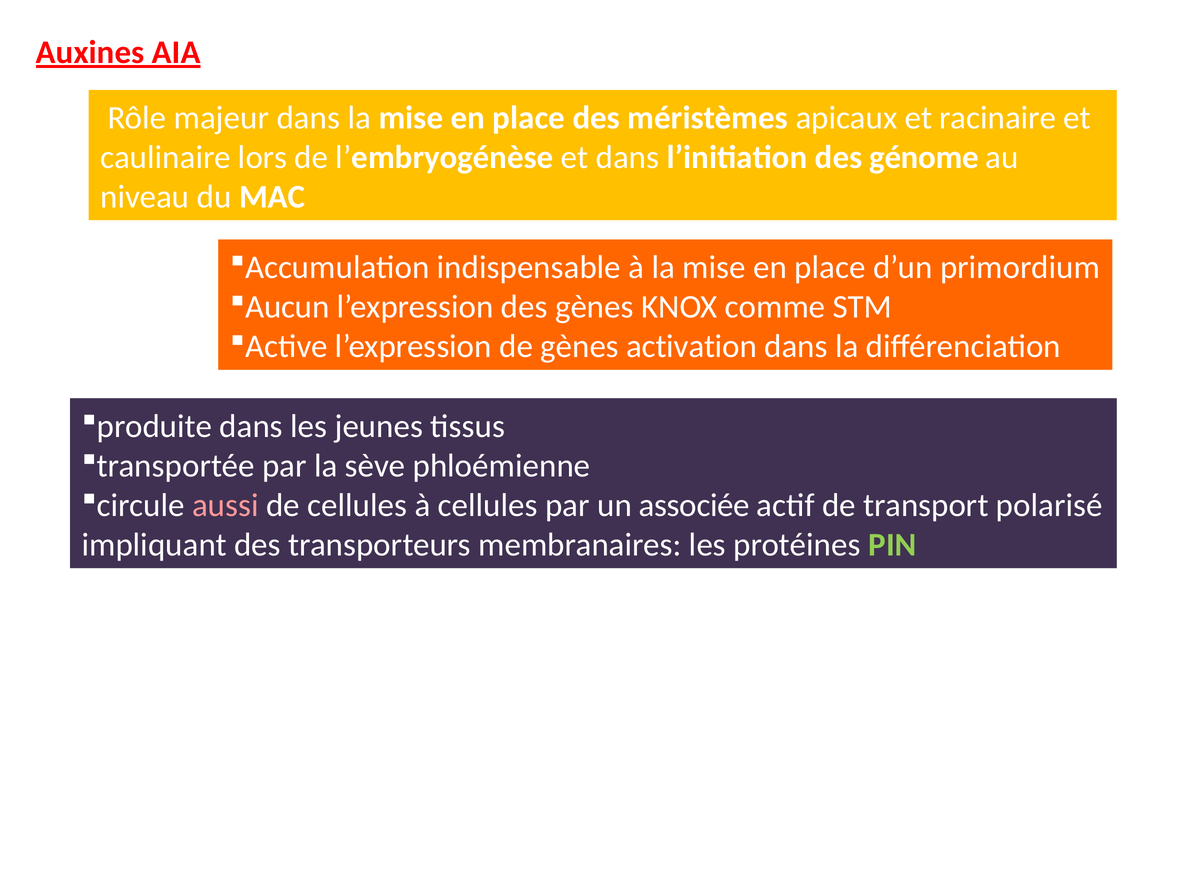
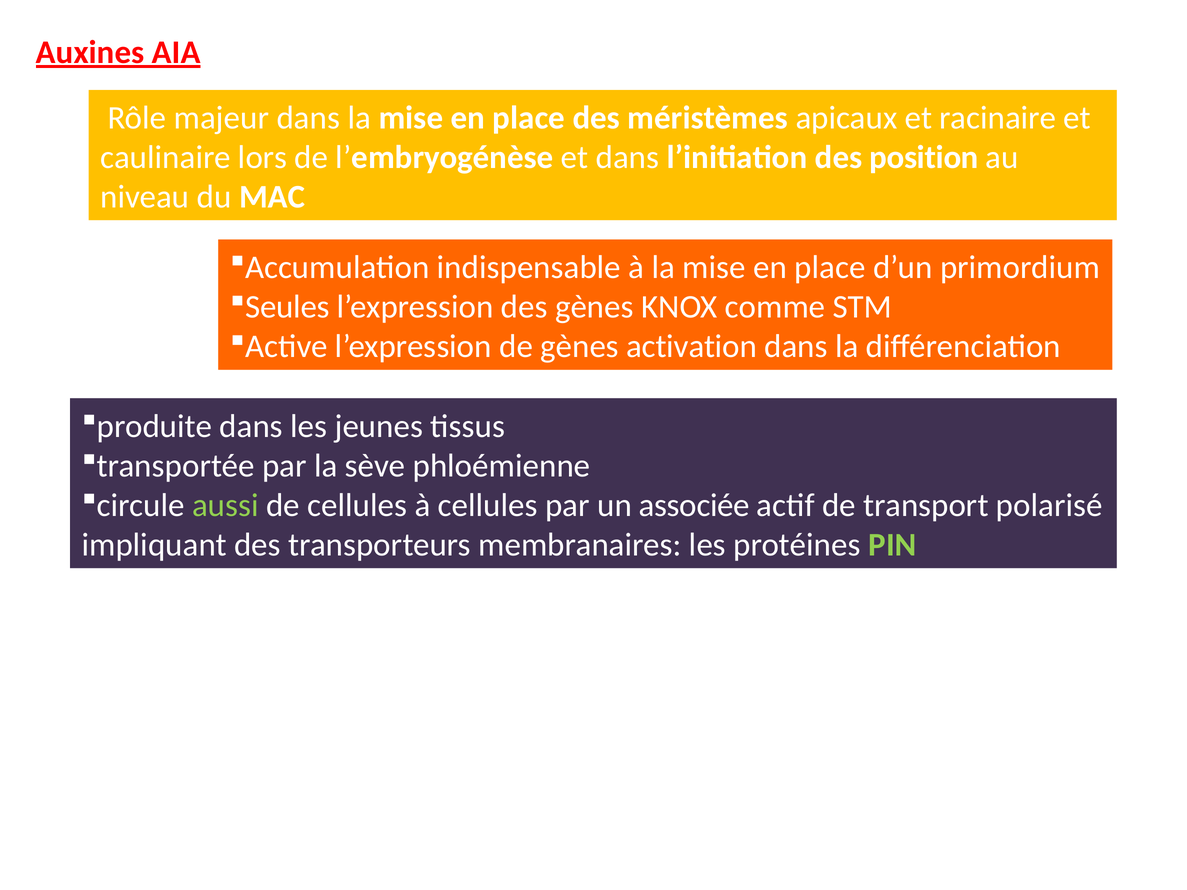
génome: génome -> position (924, 157)
Aucun: Aucun -> Seules (287, 307)
aussi colour: pink -> light green (225, 505)
